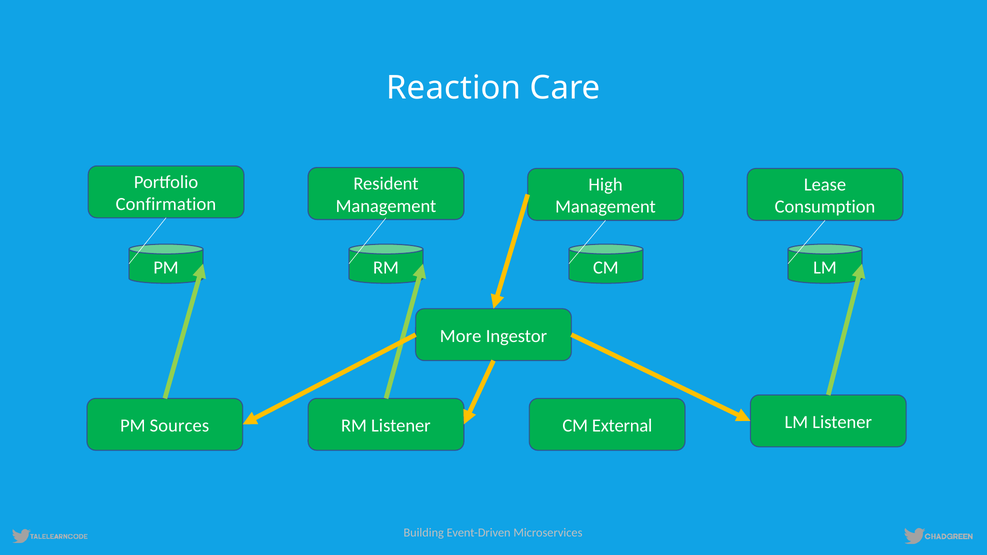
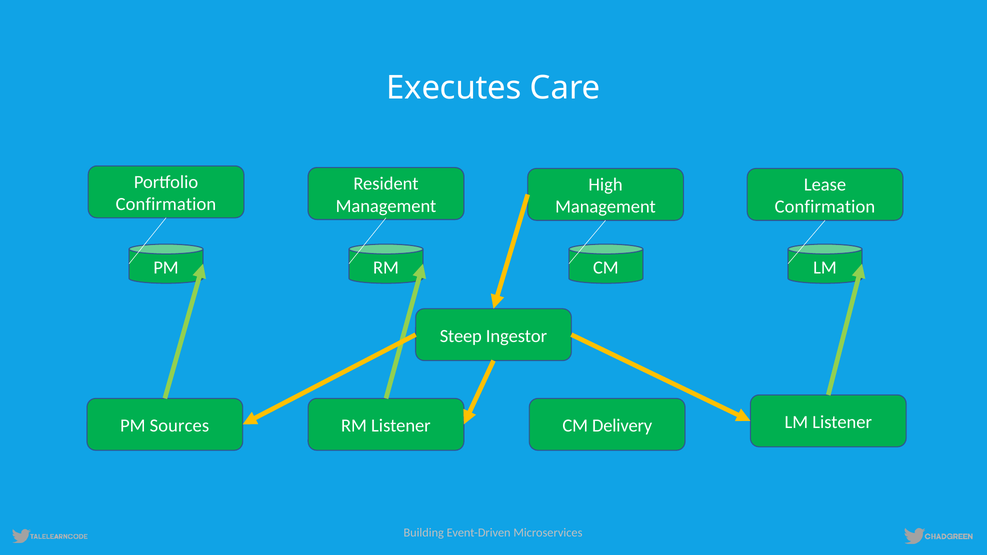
Reaction: Reaction -> Executes (454, 88)
Consumption: Consumption -> Confirmation (825, 207)
More: More -> Steep (461, 336)
External: External -> Delivery (622, 426)
